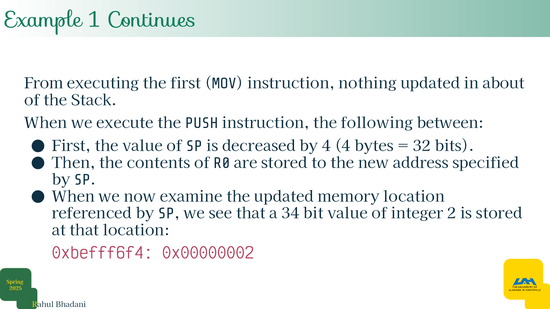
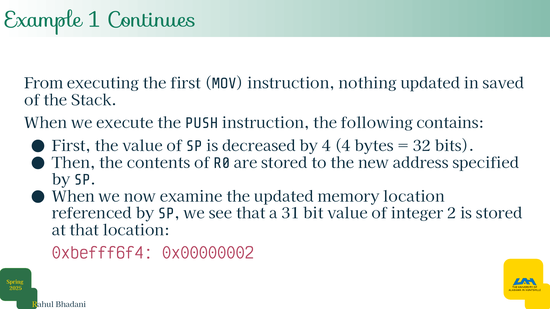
about: about -> saved (503, 84)
between: between -> contains (450, 123)
34: 34 -> 31 (290, 214)
